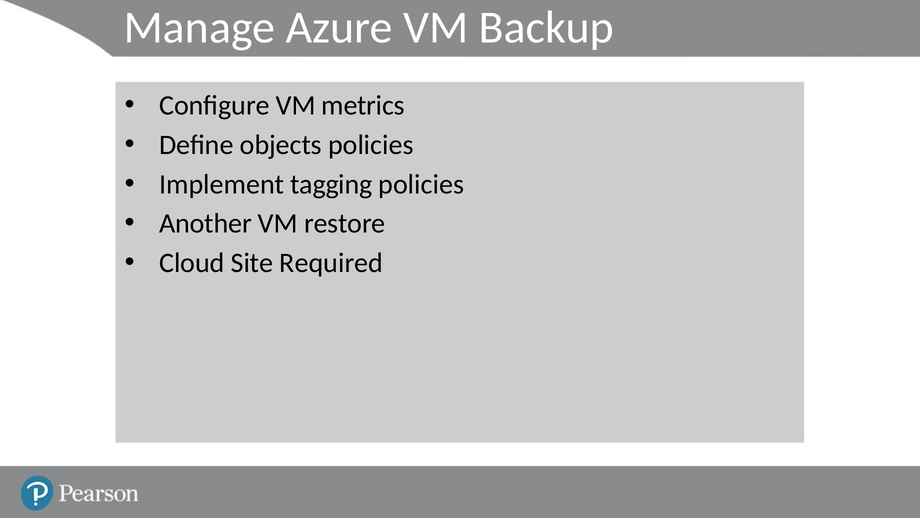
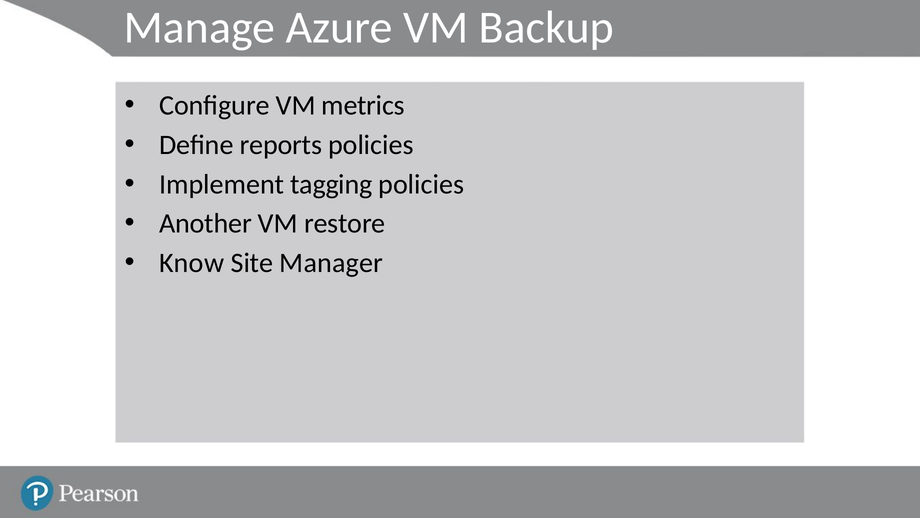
objects: objects -> reports (281, 145)
Cloud: Cloud -> Know (192, 263)
Required: Required -> Manager (331, 263)
